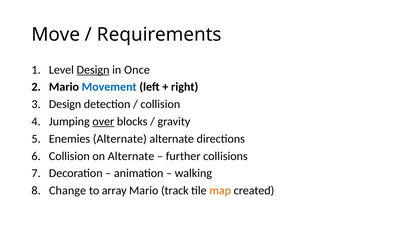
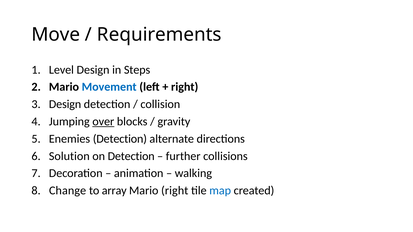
Design underline: present -> none (93, 70)
Once: Once -> Steps (137, 70)
Enemies Alternate: Alternate -> Detection (120, 139)
Collision: Collision -> Solution (69, 156)
on Alternate: Alternate -> Detection (131, 156)
Mario track: track -> right (175, 191)
map colour: orange -> blue (220, 191)
